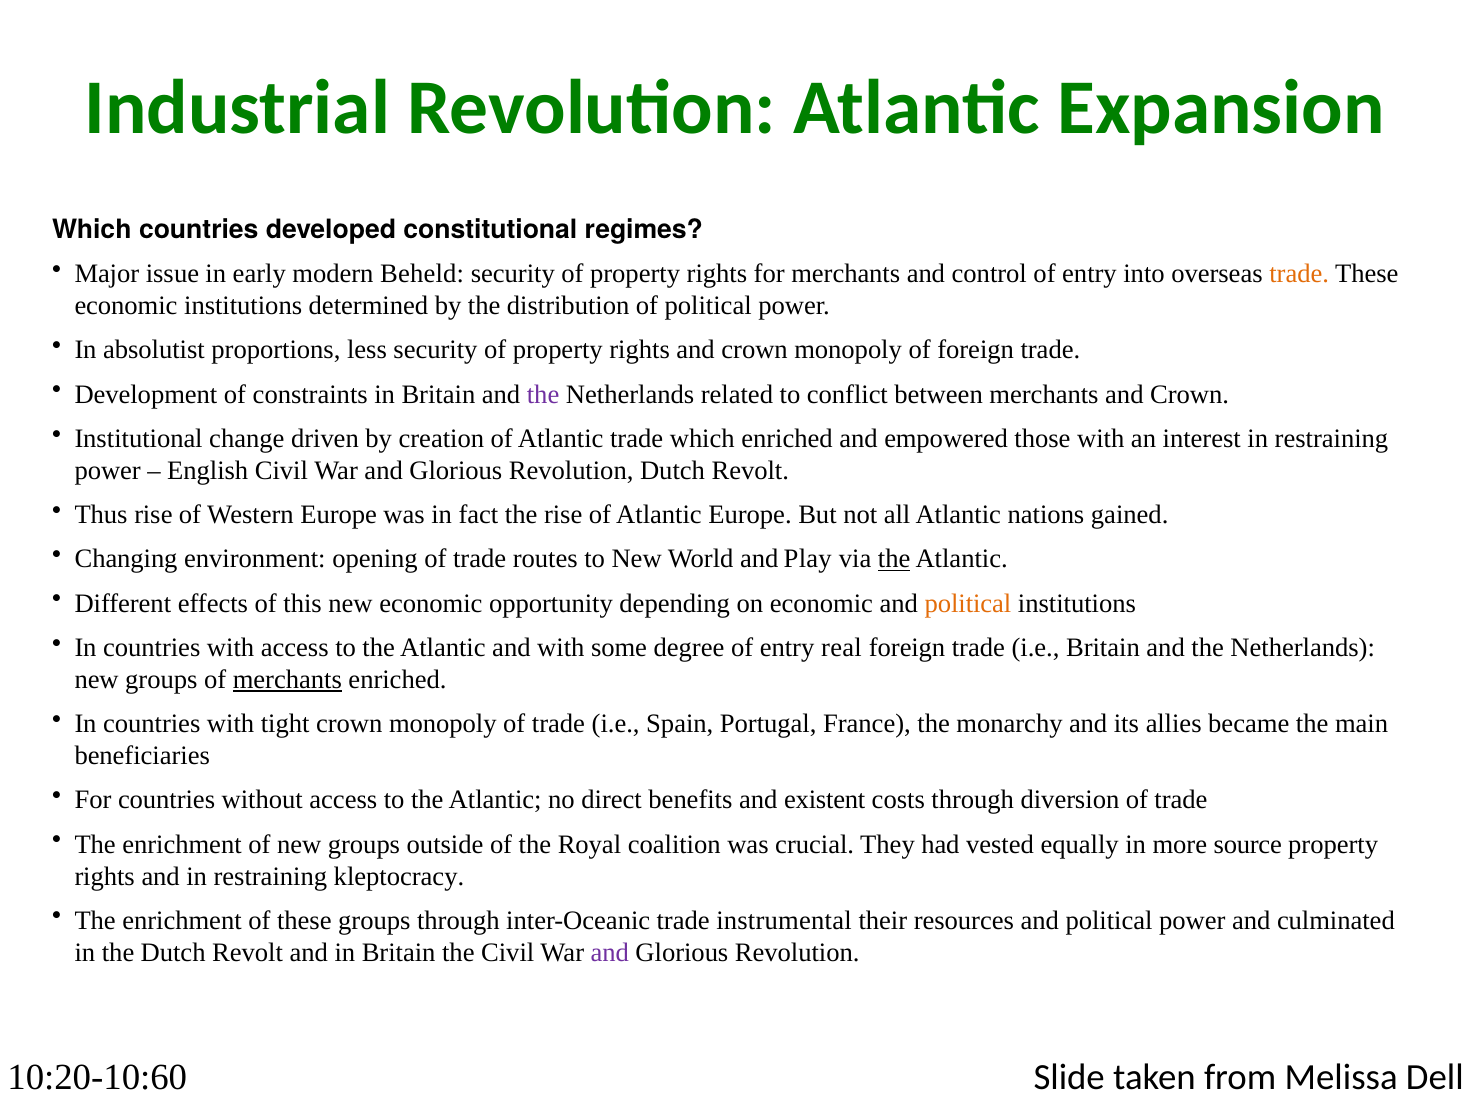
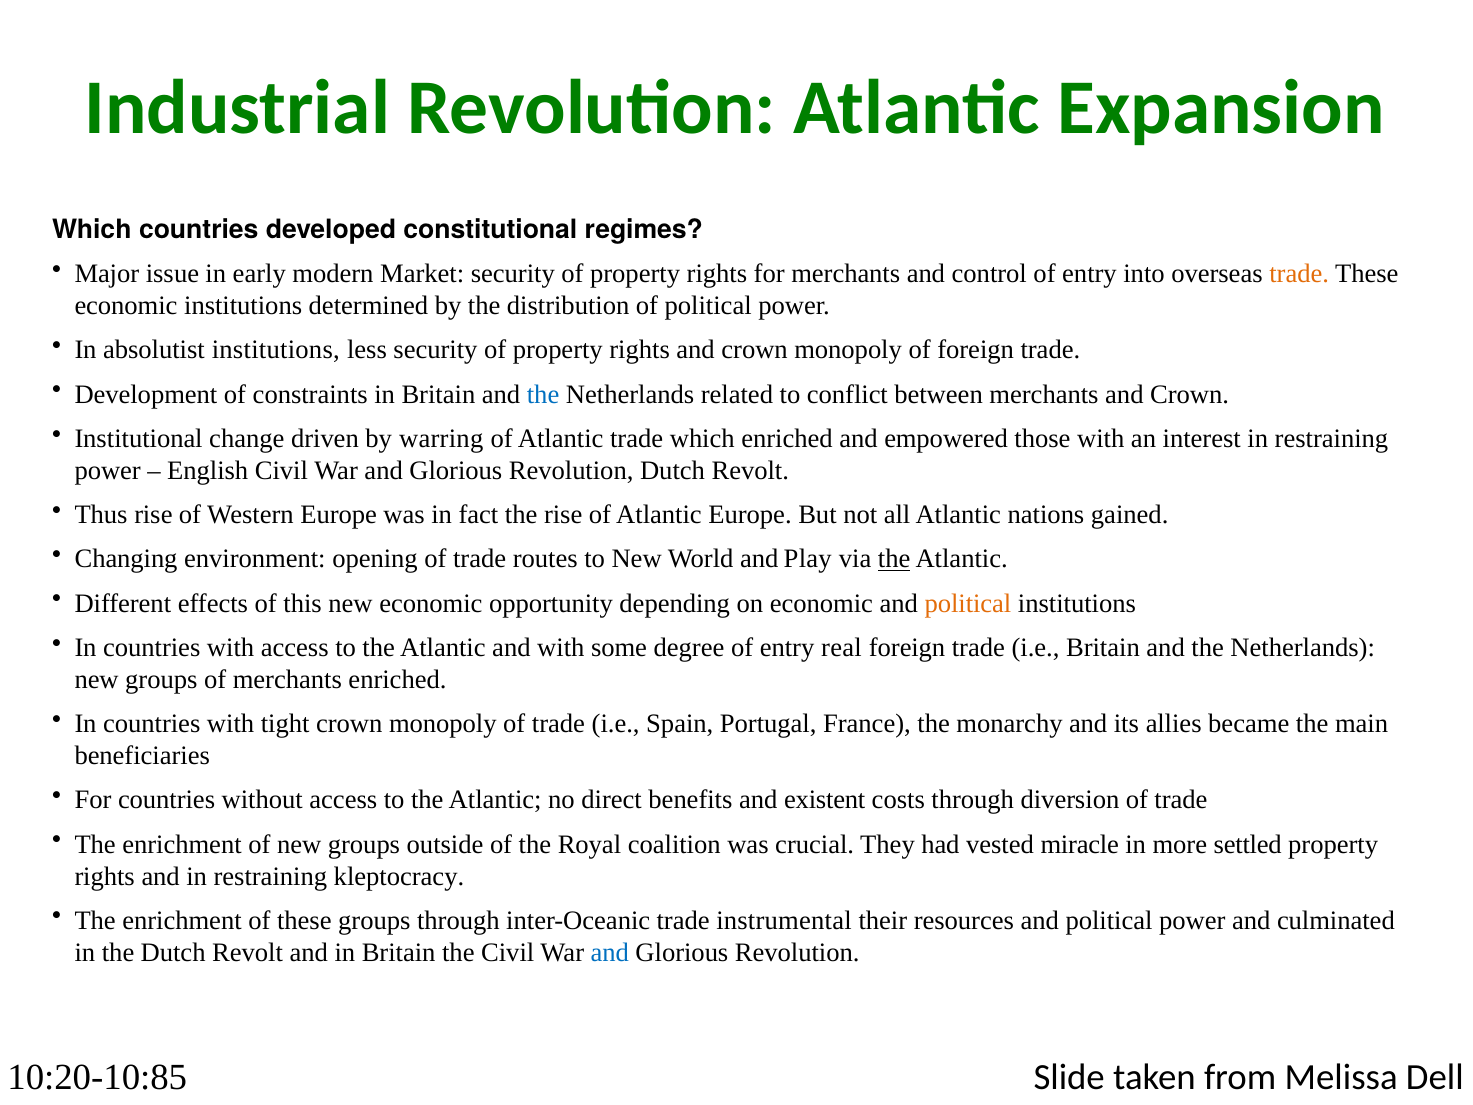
Beheld: Beheld -> Market (422, 274)
absolutist proportions: proportions -> institutions (276, 350)
the colour: purple -> blue (543, 394)
creation: creation -> warring (441, 439)
merchants underline: present -> none (287, 679)
equally: equally -> miracle (1080, 844)
source: source -> settled (1248, 844)
and colour: purple -> blue (610, 952)
10:20-10:60: 10:20-10:60 -> 10:20-10:85 (97, 1077)
